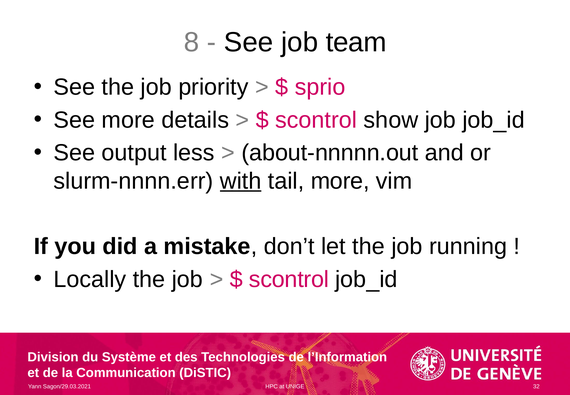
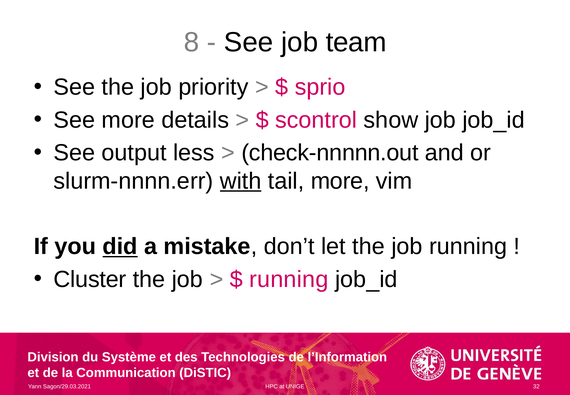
about-nnnnn.out: about-nnnnn.out -> check-nnnnn.out (330, 153)
did underline: none -> present (120, 246)
Locally: Locally -> Cluster (90, 279)
scontrol: scontrol -> running (289, 279)
